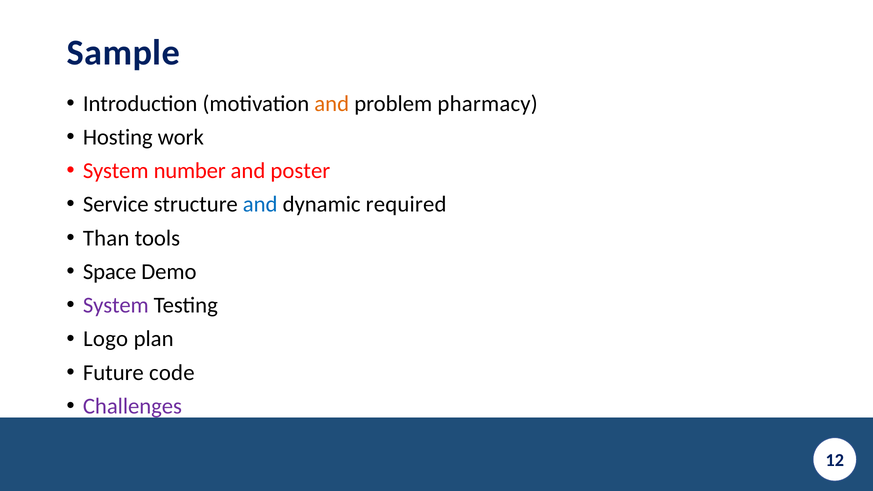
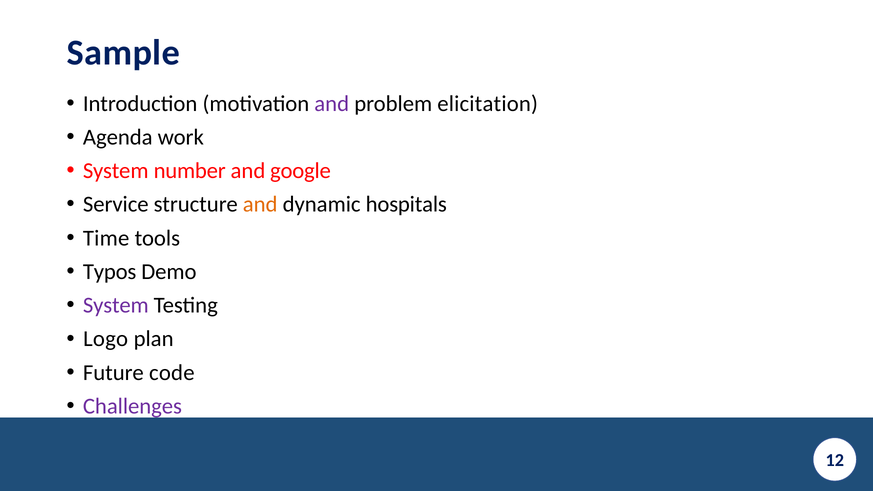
and colour: orange -> purple (332, 104)
pharmacy: pharmacy -> elicitation (488, 104)
Hosting: Hosting -> Agenda (118, 137)
poster: poster -> google (300, 171)
and colour: blue -> orange (260, 204)
required: required -> hospitals (406, 204)
Than: Than -> Time (106, 238)
Space: Space -> Typos (110, 272)
